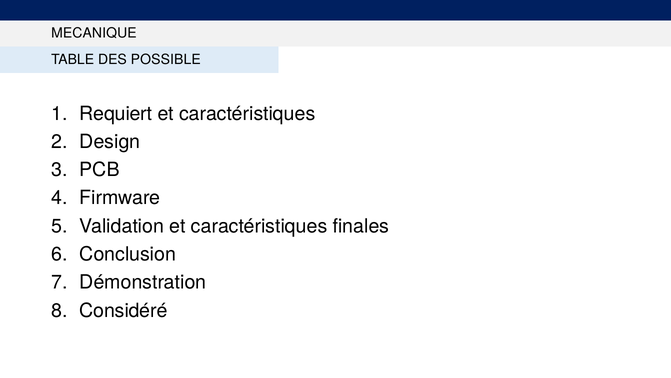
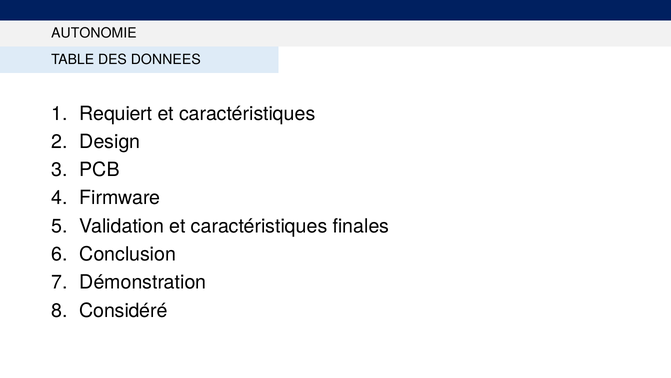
MECANIQUE: MECANIQUE -> AUTONOMIE (94, 33)
POSSIBLE: POSSIBLE -> DONNEES (166, 60)
